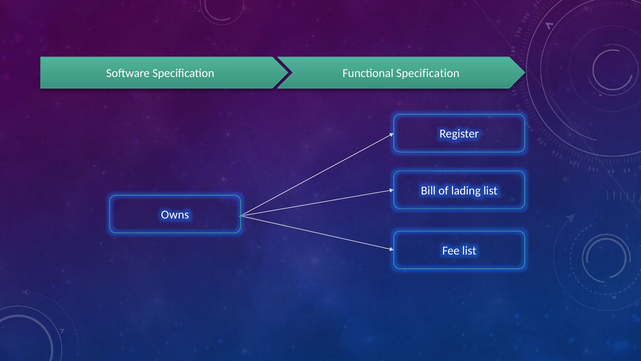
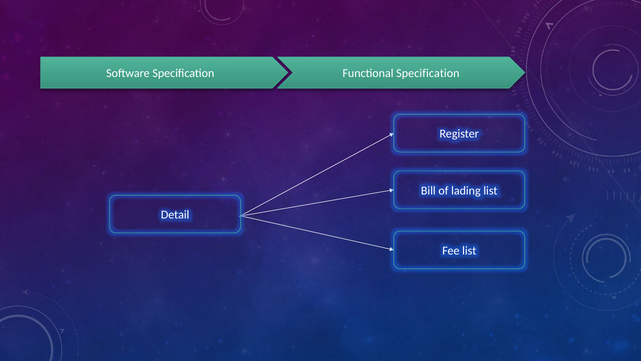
Owns: Owns -> Detail (175, 215)
